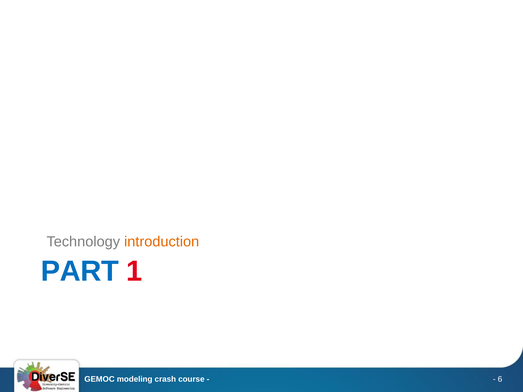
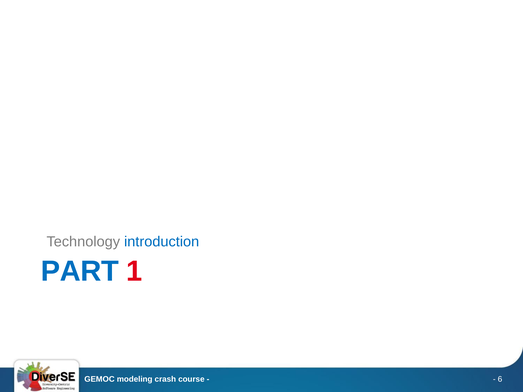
introduction colour: orange -> blue (162, 242)
